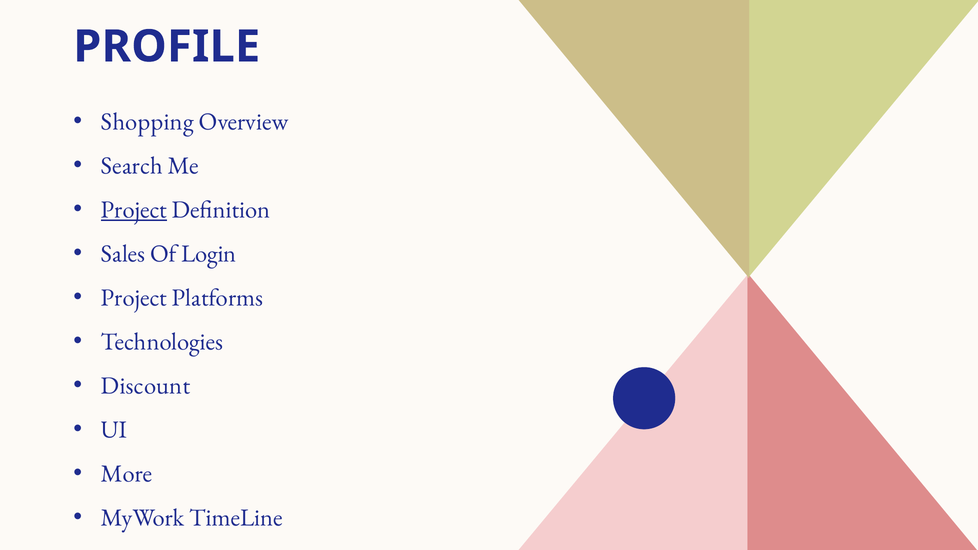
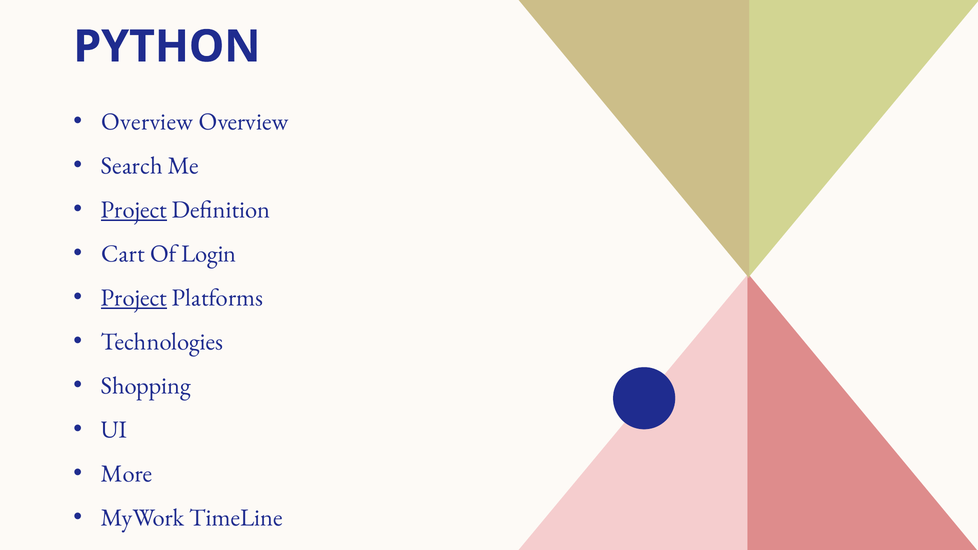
PROFILE: PROFILE -> PYTHON (167, 47)
Shopping: Shopping -> Overview (147, 122)
Sales: Sales -> Cart (123, 254)
Project underline: none -> present (134, 298)
Discount: Discount -> Shopping (146, 386)
